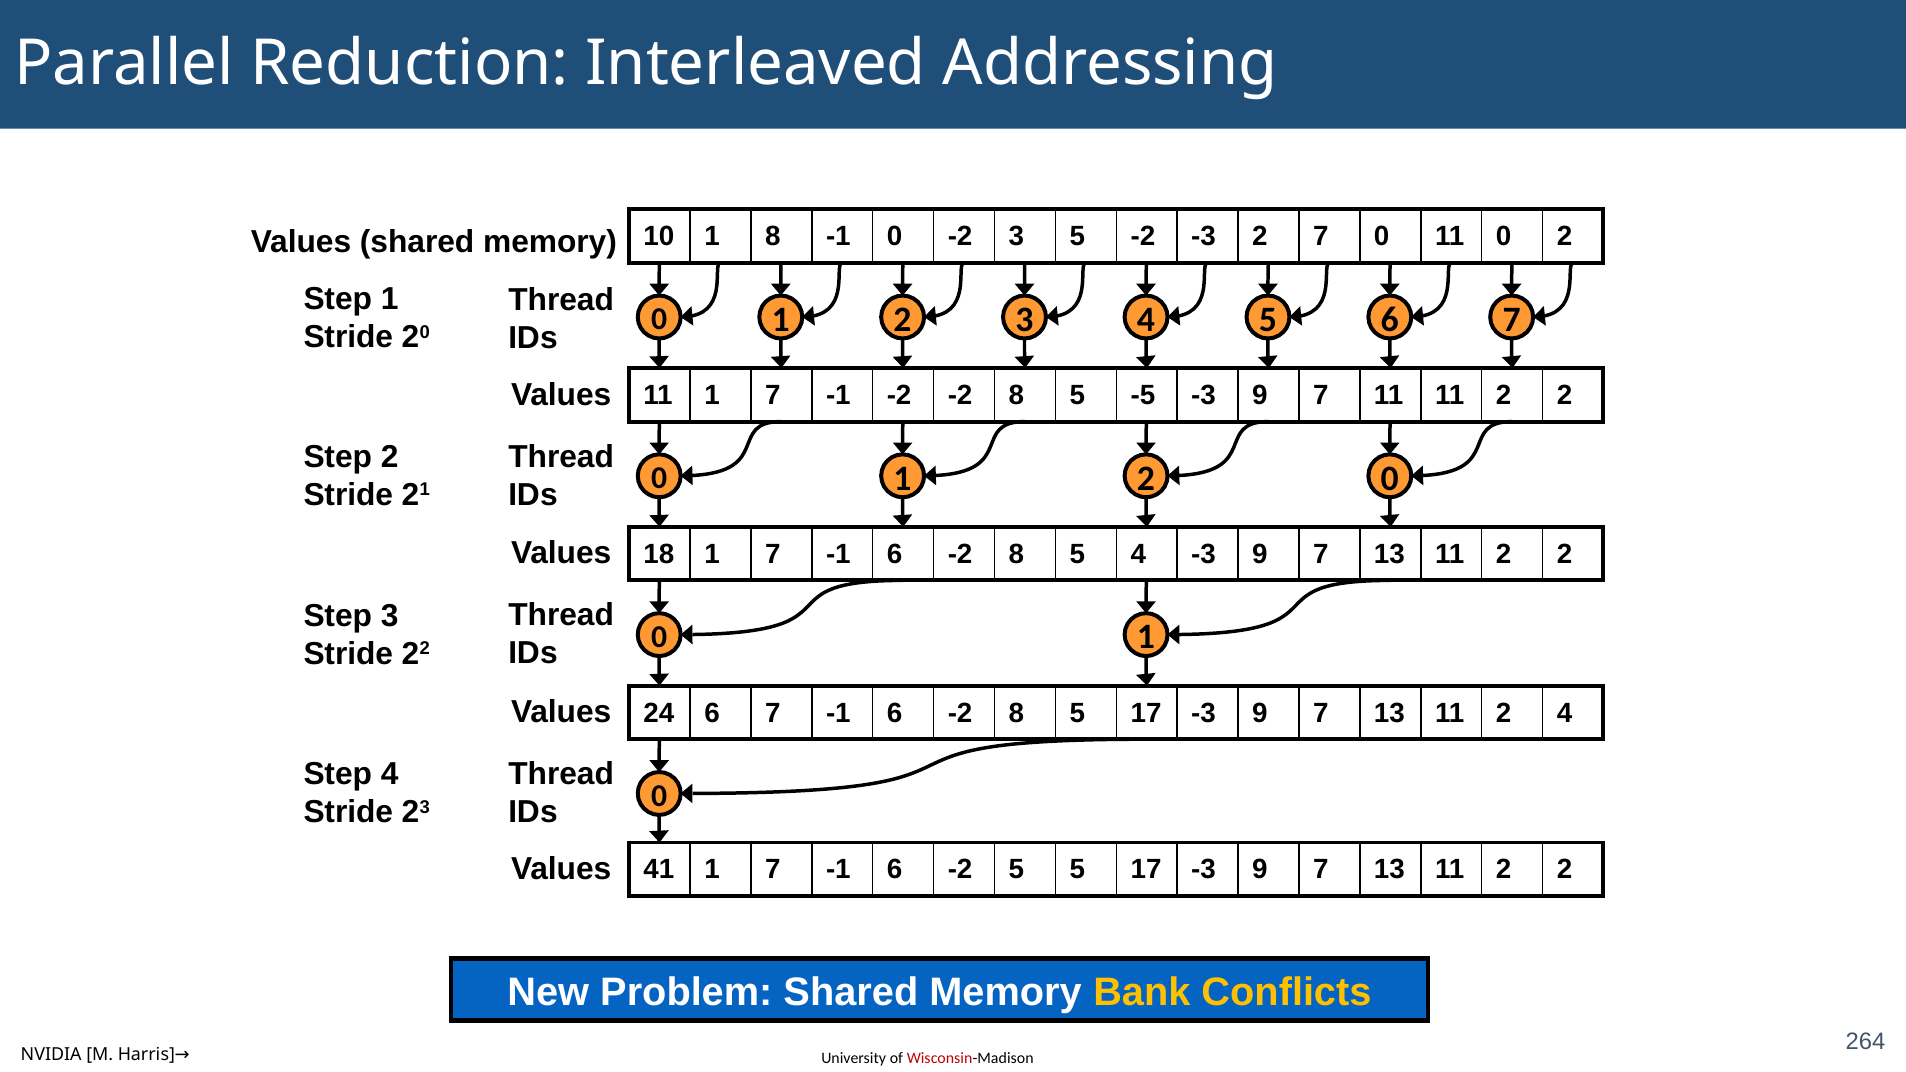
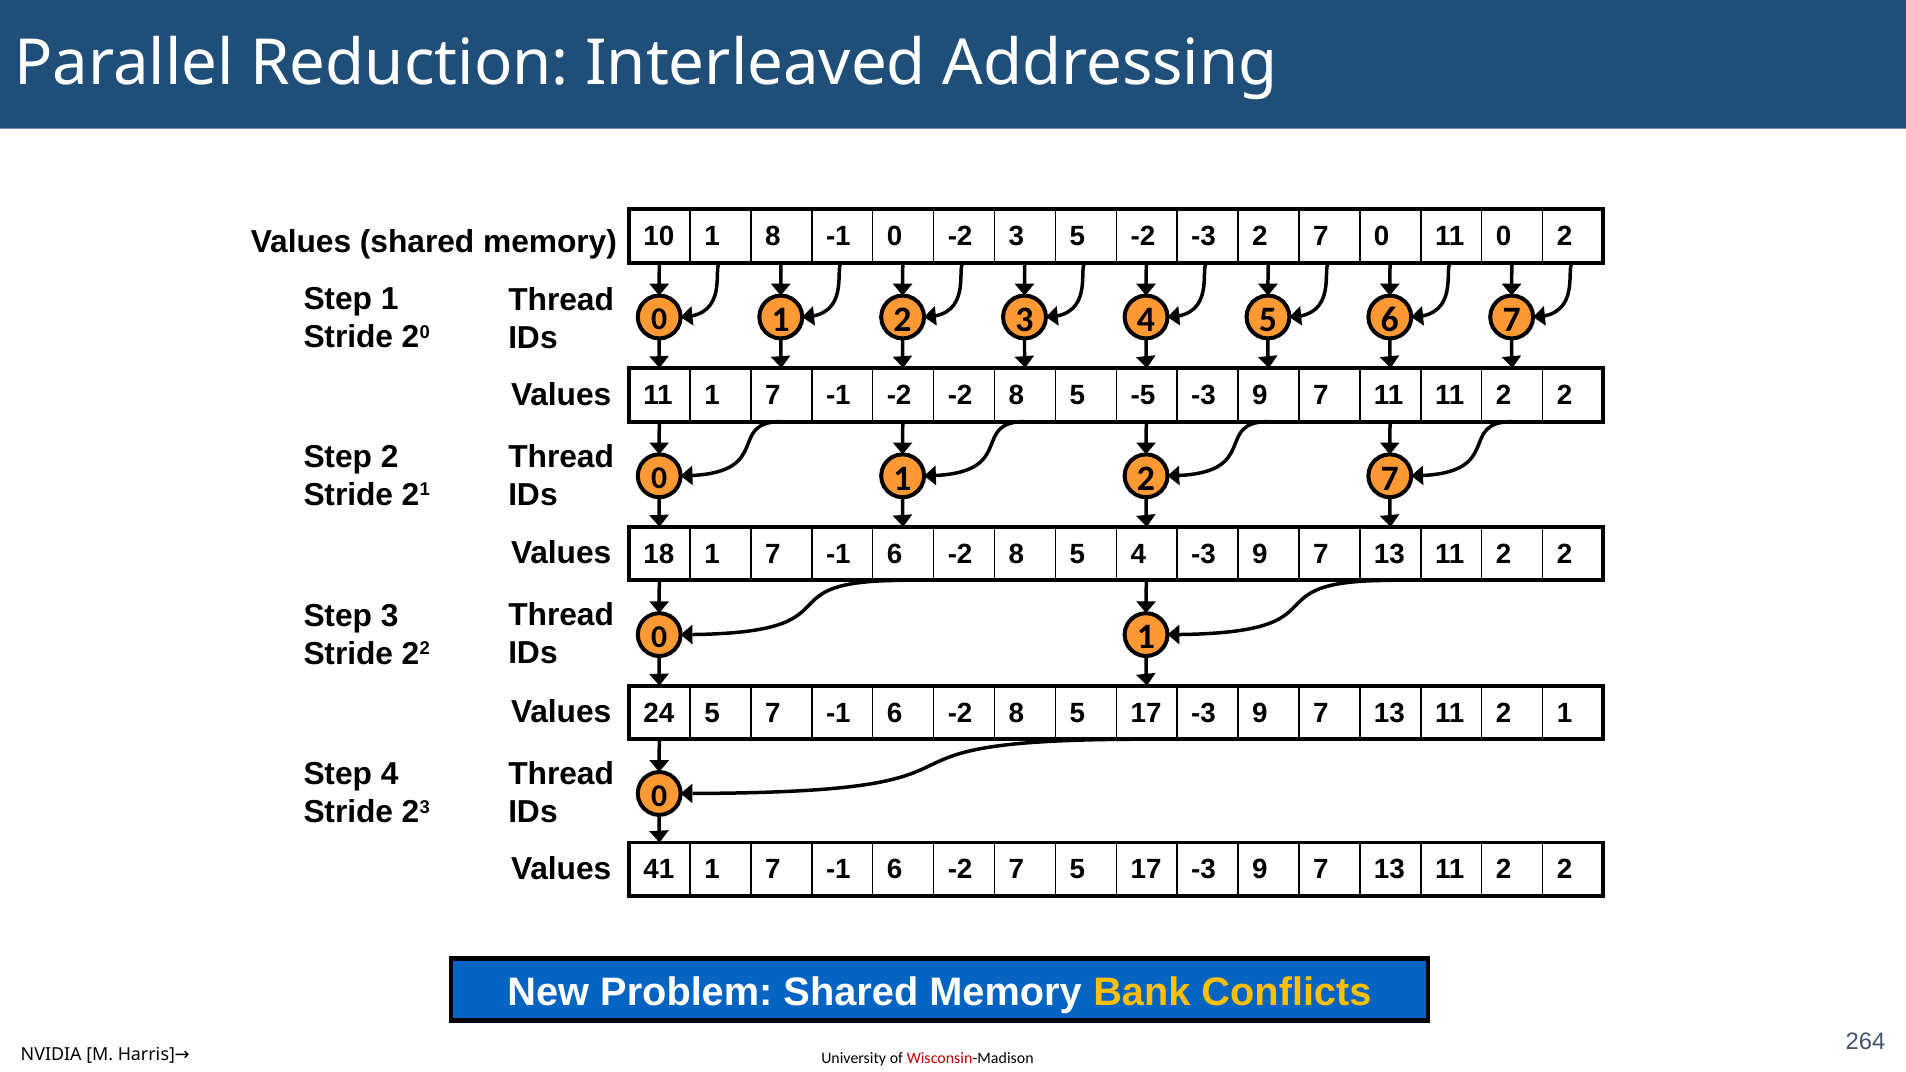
1 2 0: 0 -> 7 (1390, 478)
24 6: 6 -> 5 (712, 713)
2 4: 4 -> 1 (1565, 713)
-2 5: 5 -> 7 (1016, 870)
